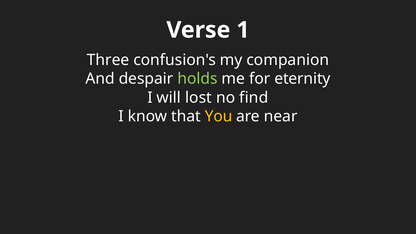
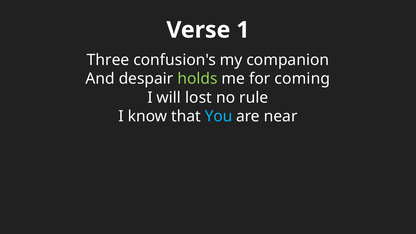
eternity: eternity -> coming (302, 79)
find: find -> rule (254, 98)
You colour: yellow -> light blue (219, 116)
